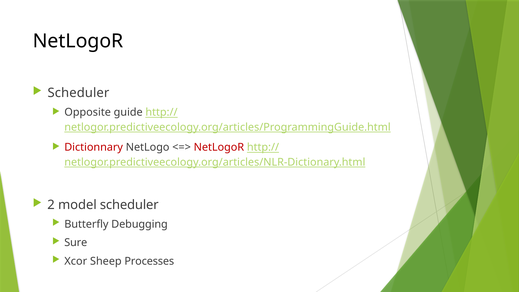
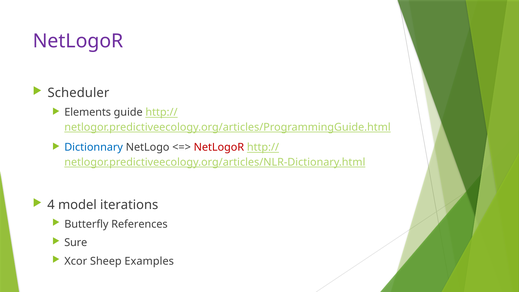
NetLogoR colour: black -> purple (78, 41)
Opposite: Opposite -> Elements (88, 112)
Dictionnary colour: red -> blue (94, 147)
2: 2 -> 4 (51, 205)
model scheduler: scheduler -> iterations (129, 205)
Debugging: Debugging -> References (140, 224)
Processes: Processes -> Examples (149, 261)
